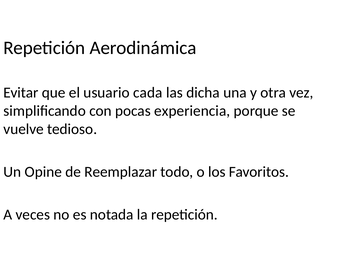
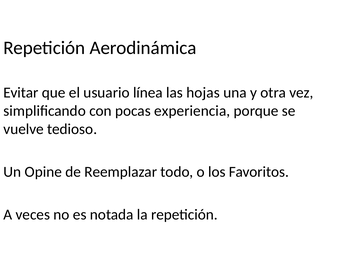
cada: cada -> línea (148, 93)
dicha: dicha -> hojas (203, 93)
